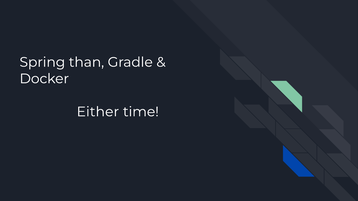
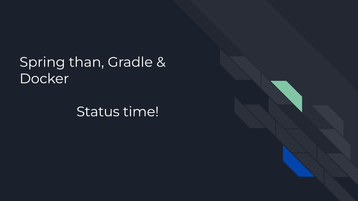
Either: Either -> Status (98, 112)
